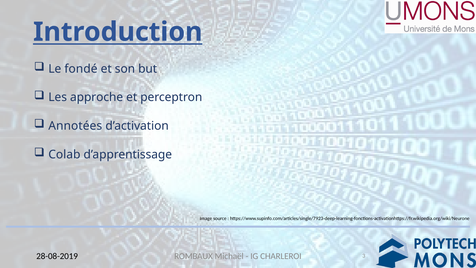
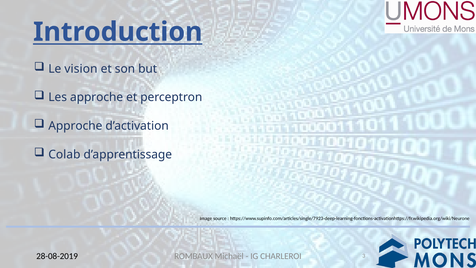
fondé: fondé -> vision (81, 69)
Annotées: Annotées -> Approche (75, 126)
